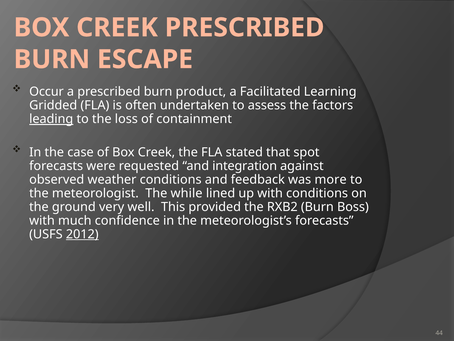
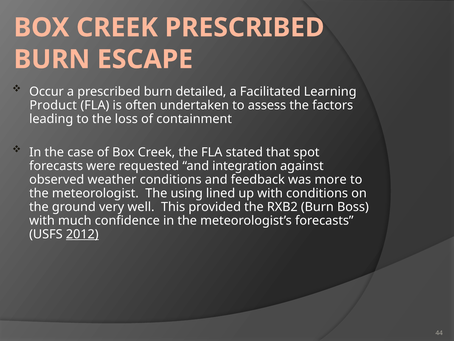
product: product -> detailed (201, 92)
Gridded: Gridded -> Product (53, 105)
leading underline: present -> none (51, 119)
while: while -> using (187, 193)
